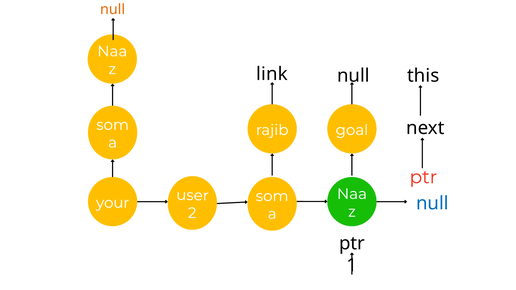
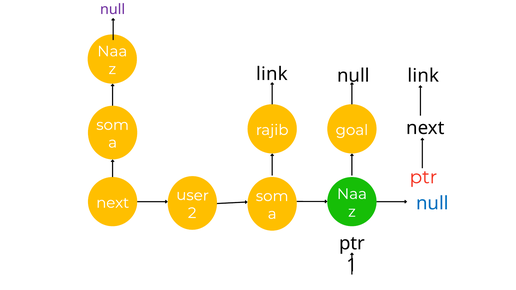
null colour: orange -> purple (113, 10)
this: this -> link (423, 76)
your: your -> next (113, 203)
